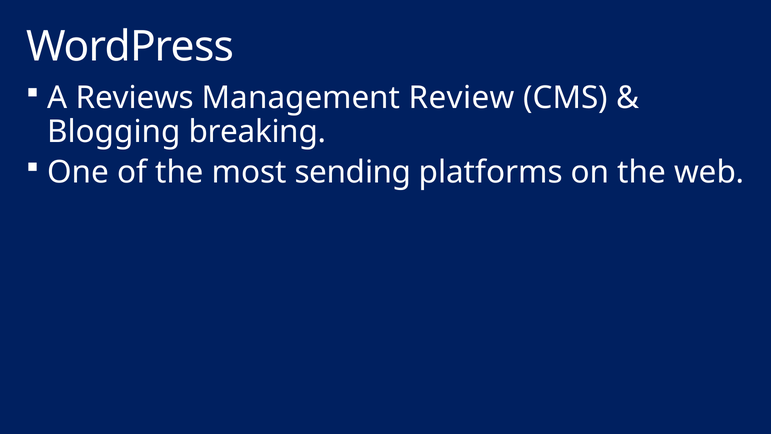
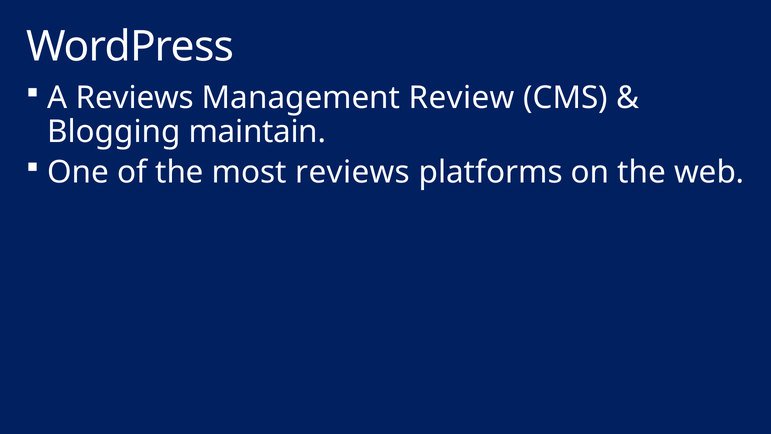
breaking: breaking -> maintain (257, 132)
most sending: sending -> reviews (353, 172)
